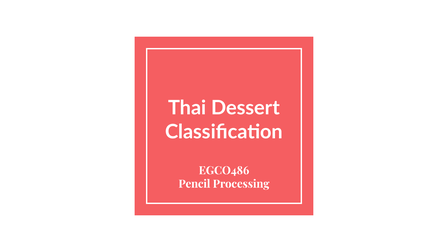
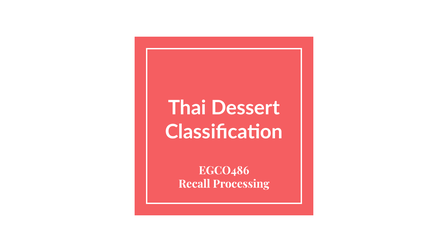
Pencil: Pencil -> Recall (194, 184)
